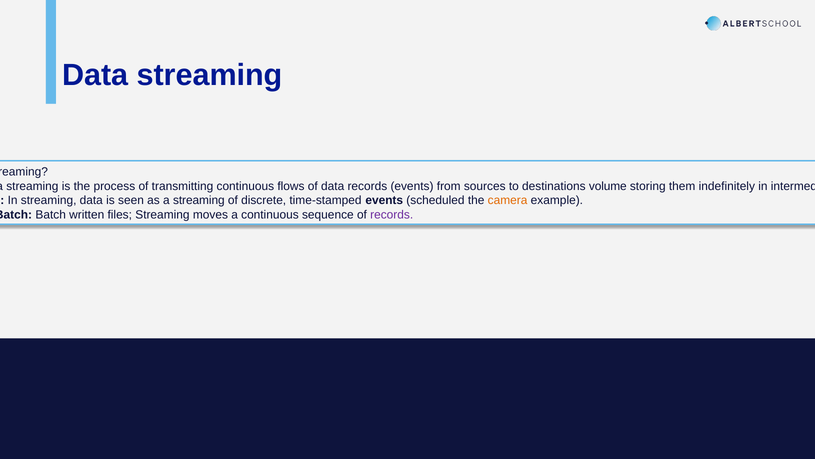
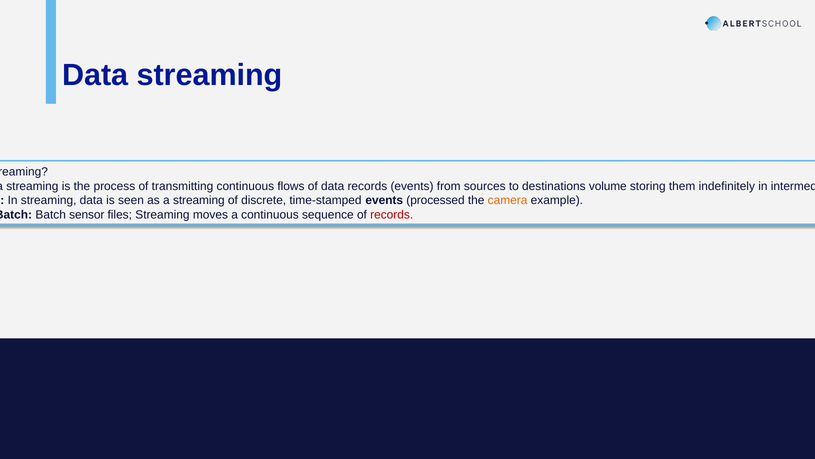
scheduled: scheduled -> processed (435, 200)
written: written -> sensor (87, 215)
records colour: purple -> red (392, 215)
